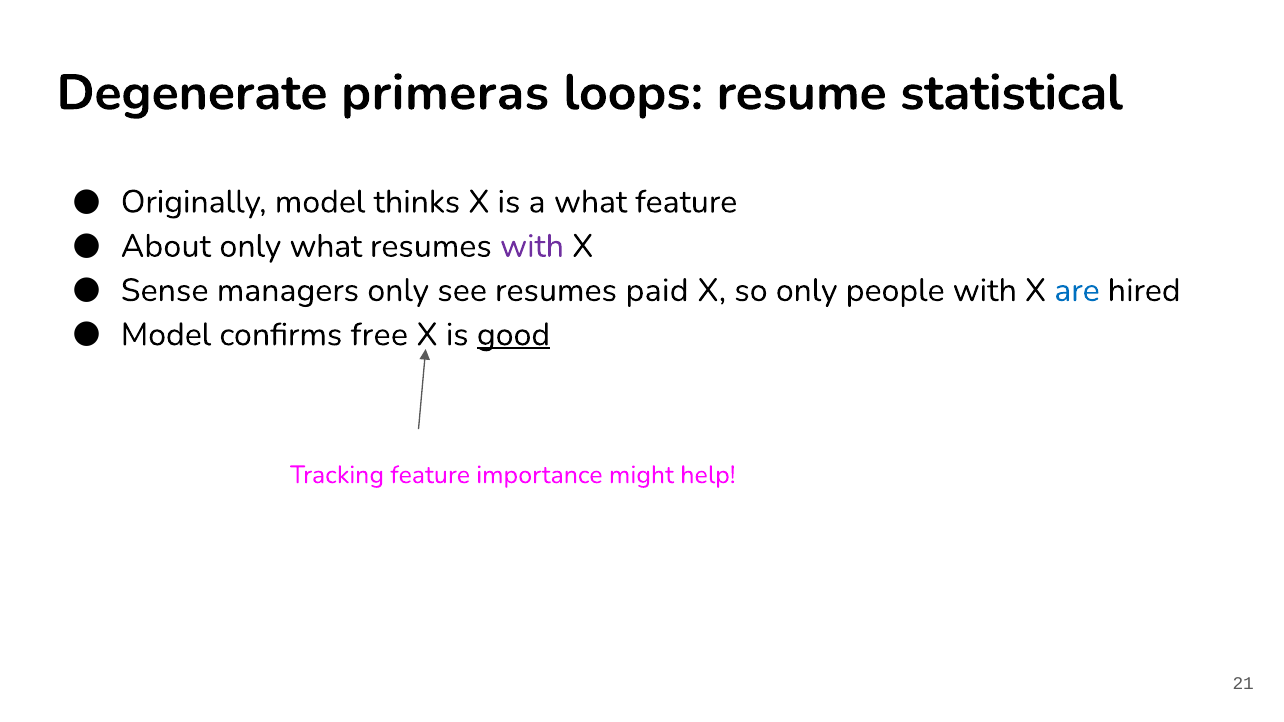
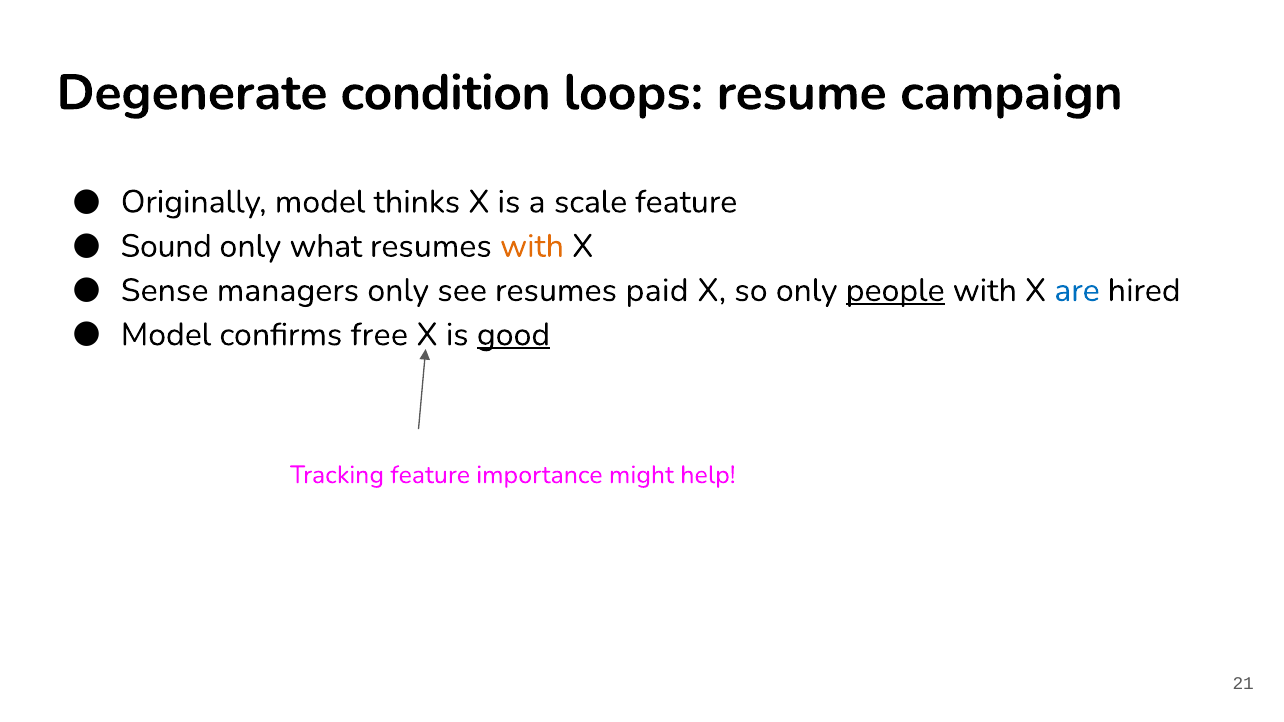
primeras: primeras -> condition (446, 93)
statistical: statistical -> campaign (1011, 93)
a what: what -> scale (591, 202)
About: About -> Sound (166, 246)
with colour: purple -> orange (532, 246)
people underline: none -> present (895, 290)
